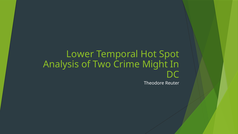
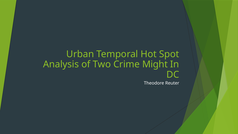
Lower: Lower -> Urban (80, 54)
